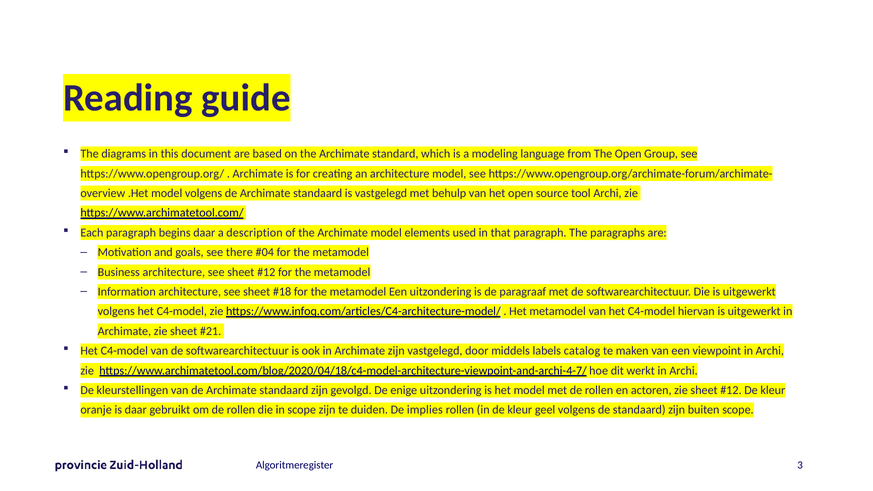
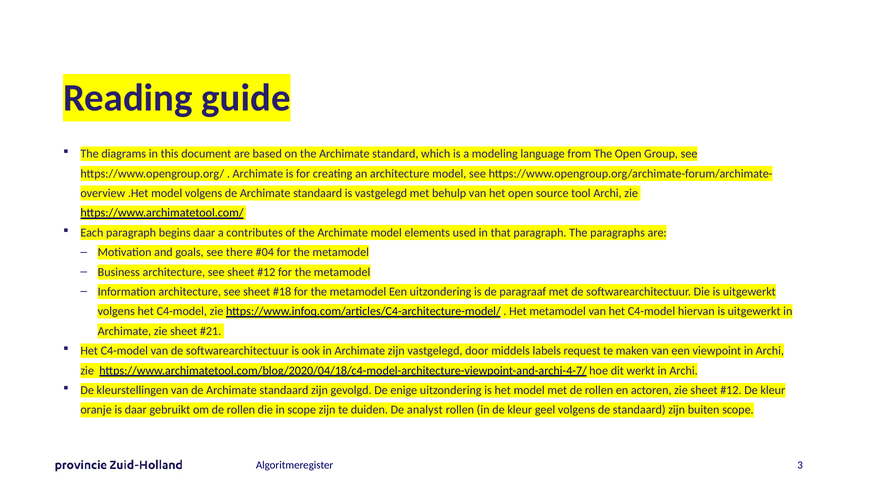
description: description -> contributes (255, 233)
catalog: catalog -> request (582, 351)
implies: implies -> analyst (425, 410)
